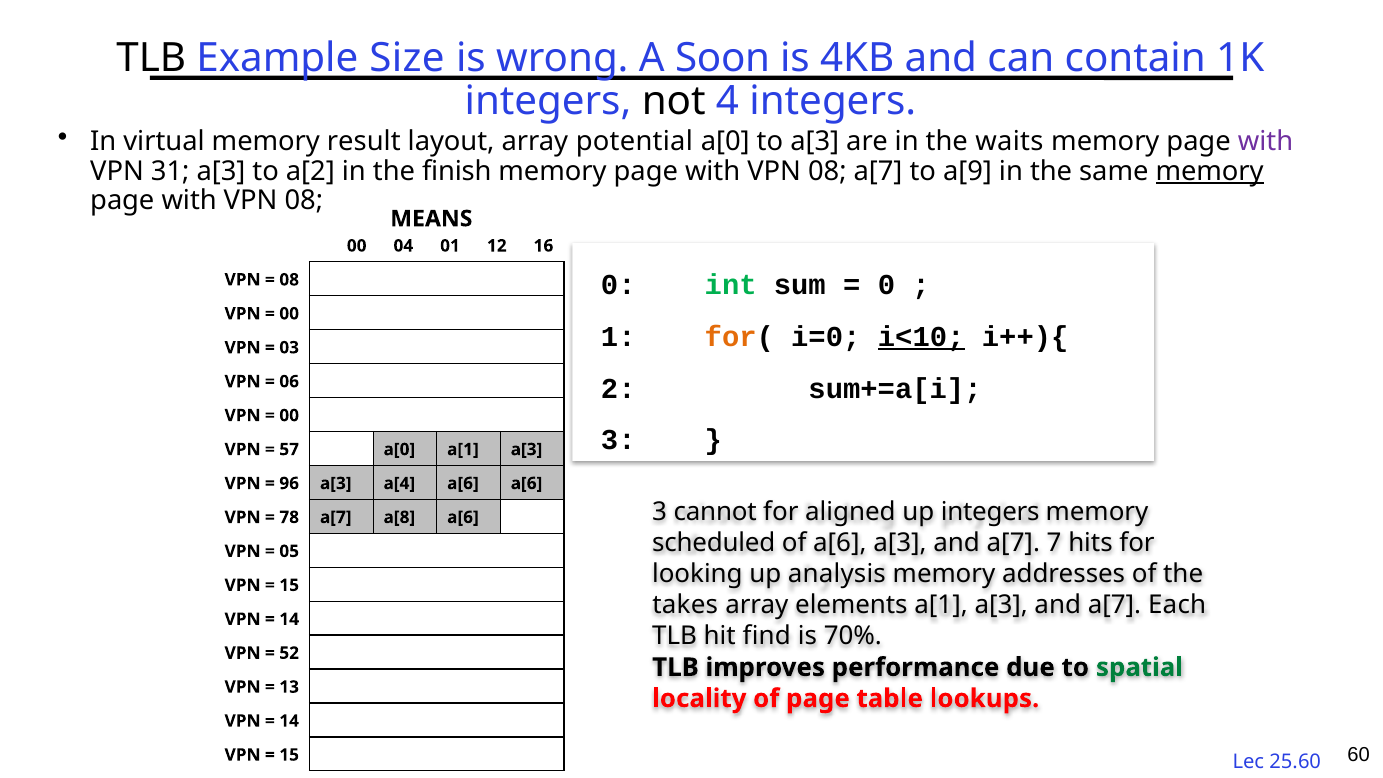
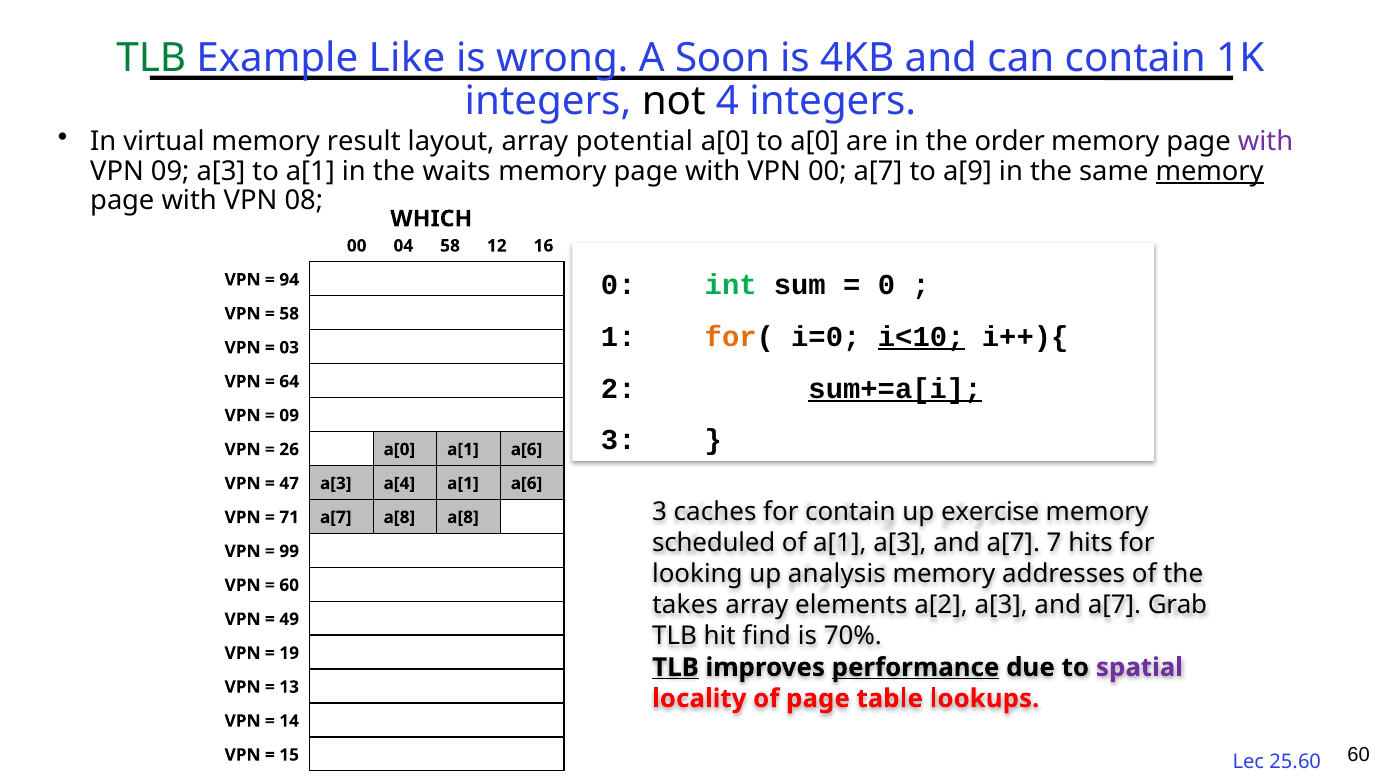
TLB colour: black -> green (151, 58)
Size: Size -> Like (407, 58)
to a[3: a[3 -> a[0 (815, 141)
waits: waits -> order (1010, 141)
VPN 31: 31 -> 09 (170, 171)
to a[2: a[2 -> a[1 (310, 171)
finish: finish -> waits (457, 171)
08: 08 -> 00 (827, 171)
MEANS: MEANS -> WHICH (431, 219)
04 01: 01 -> 58 (450, 246)
08: 08 -> 94 (289, 280)
00: 00 -> 58 (289, 314)
sum+=a[i underline: none -> present (895, 389)
06: 06 -> 64 (289, 382)
00: 00 -> 09 (289, 415)
57: 57 -> 26 (289, 449)
a[0 a[1 a[3: a[3 -> a[6 (527, 449)
96: 96 -> 47 (289, 483)
a[4 a[6: a[6 -> a[1 (463, 483)
cannot: cannot -> caches (715, 512)
for aligned: aligned -> contain (850, 512)
up integers: integers -> exercise (990, 512)
78: 78 -> 71 (289, 517)
a[8 a[6: a[6 -> a[8 (463, 517)
of a[6: a[6 -> a[1 (840, 543)
05: 05 -> 99 (289, 551)
15: 15 -> 60 (289, 585)
elements a[1: a[1 -> a[2 (941, 605)
Each: Each -> Grab (1177, 605)
14: 14 -> 49 (289, 619)
52: 52 -> 19 (289, 653)
TLB underline: none -> present (676, 667)
performance underline: none -> present (915, 667)
spatial colour: green -> purple (1139, 667)
